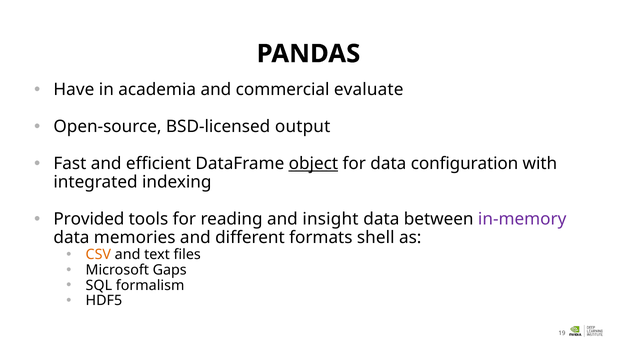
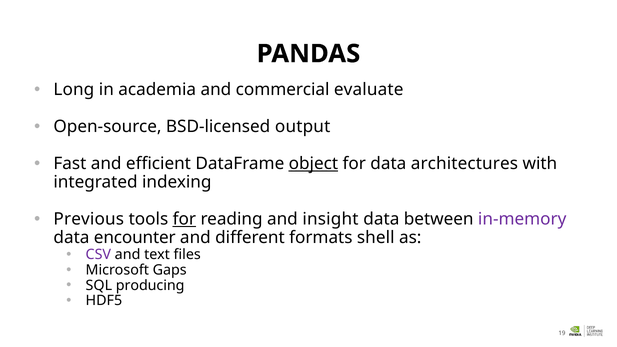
Have: Have -> Long (74, 90)
configuration: configuration -> architectures (464, 164)
Provided: Provided -> Previous (89, 219)
for underline: none -> present (184, 219)
memories: memories -> encounter (135, 238)
CSV colour: orange -> purple (98, 255)
formalism: formalism -> producing (150, 285)
